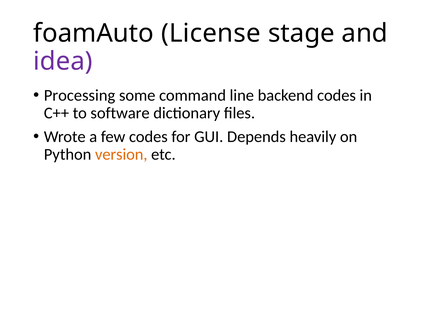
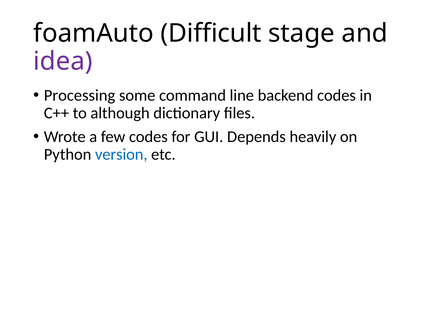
License: License -> Difficult (211, 33)
software: software -> although (120, 113)
version colour: orange -> blue (121, 155)
